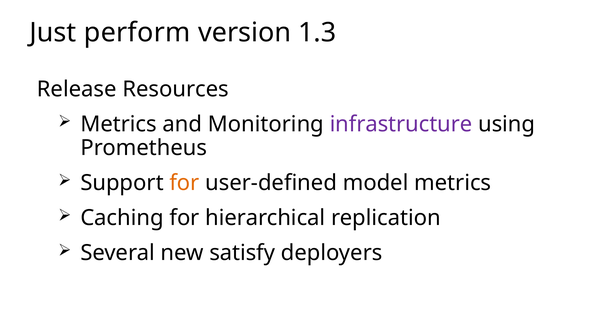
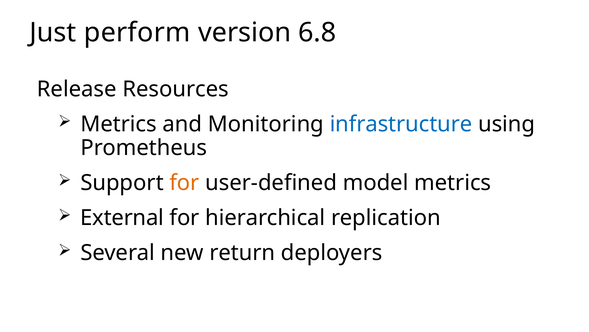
1.3: 1.3 -> 6.8 (317, 33)
infrastructure colour: purple -> blue (401, 124)
Caching: Caching -> External (122, 217)
satisfy: satisfy -> return (242, 252)
